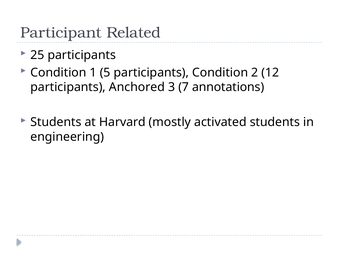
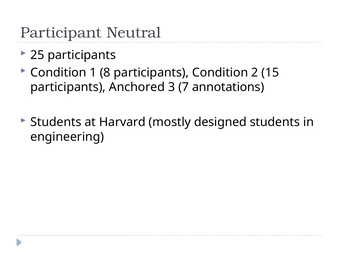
Related: Related -> Neutral (134, 33)
5: 5 -> 8 (105, 73)
12: 12 -> 15 (270, 73)
activated: activated -> designed (220, 122)
